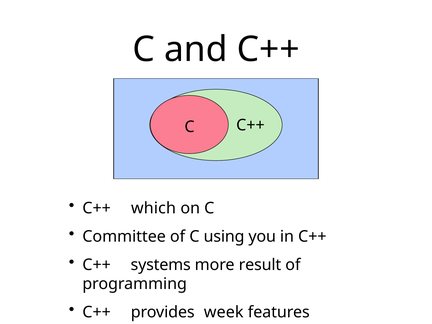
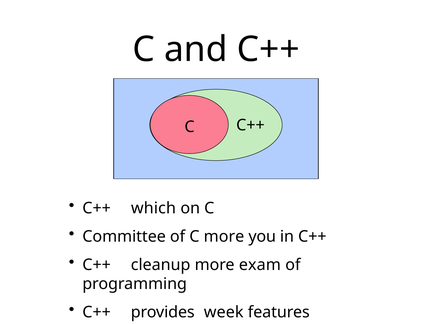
C using: using -> more (224, 236)
systems: systems -> cleanup (161, 265)
result: result -> exam (260, 265)
